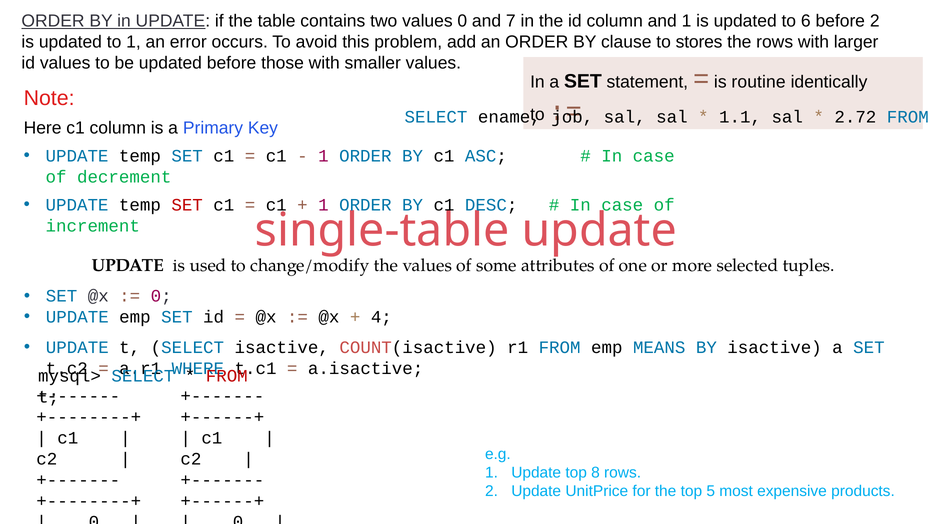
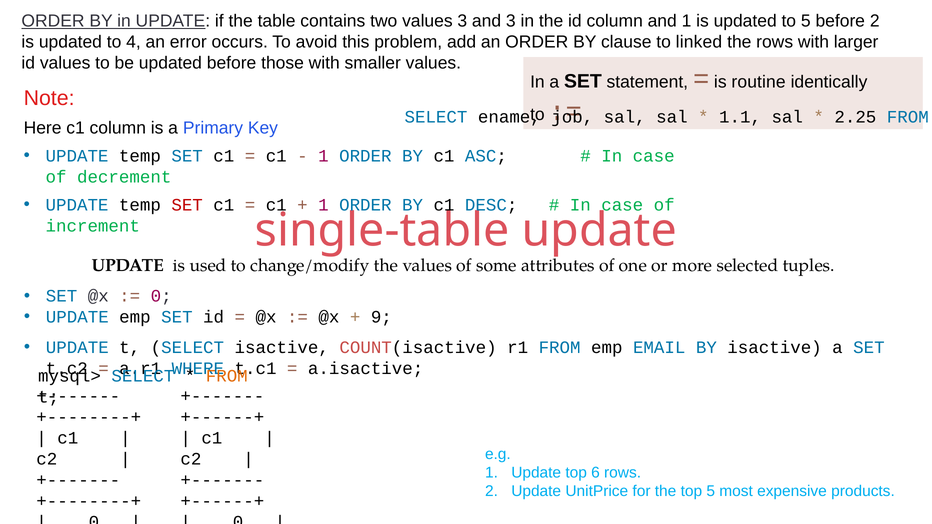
values 0: 0 -> 3 (462, 21)
and 7: 7 -> 3 (511, 21)
to 6: 6 -> 5 (806, 21)
to 1: 1 -> 4 (133, 42)
stores: stores -> linked (699, 42)
2.72: 2.72 -> 2.25 (855, 117)
4: 4 -> 9 (381, 317)
MEANS: MEANS -> EMAIL (659, 348)
FROM colour: red -> orange (227, 376)
top 8: 8 -> 6 (596, 473)
